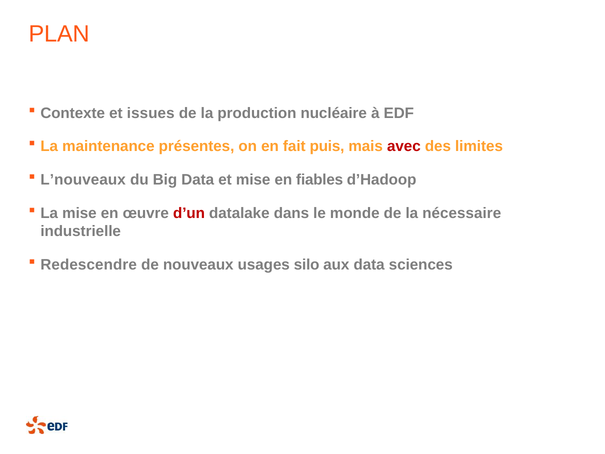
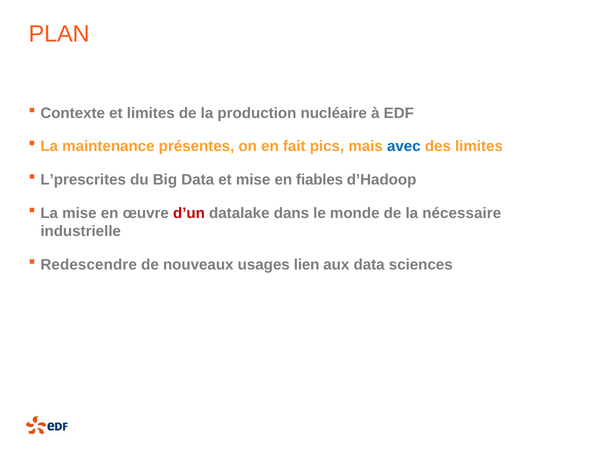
et issues: issues -> limites (151, 113)
puis: puis -> pics (327, 146)
avec colour: red -> blue (404, 146)
L’nouveaux: L’nouveaux -> L’prescrites (83, 180)
silo: silo -> lien (307, 264)
